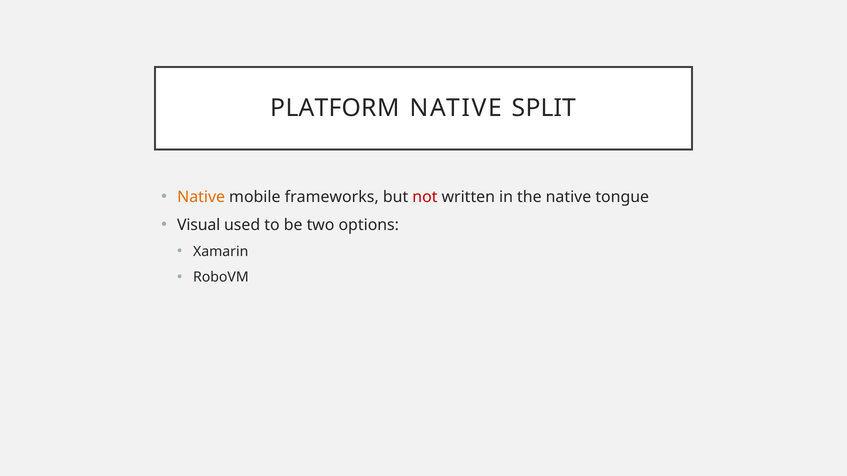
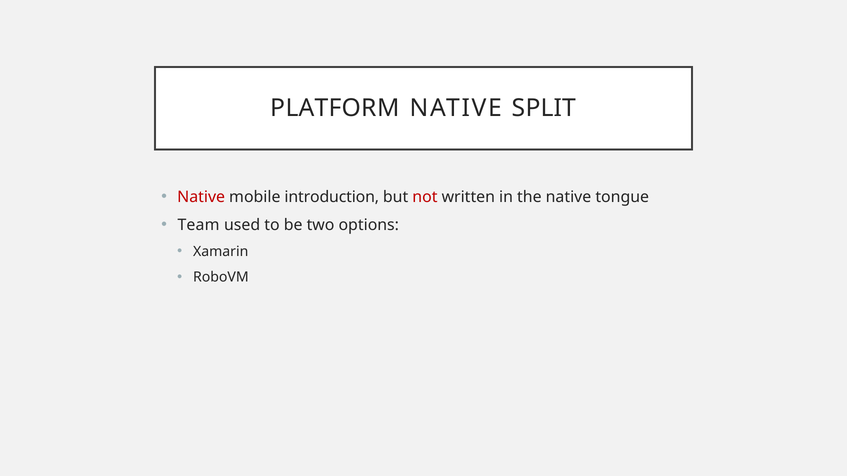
Native colour: orange -> red (201, 197)
frameworks: frameworks -> introduction (332, 197)
Visual: Visual -> Team (199, 225)
